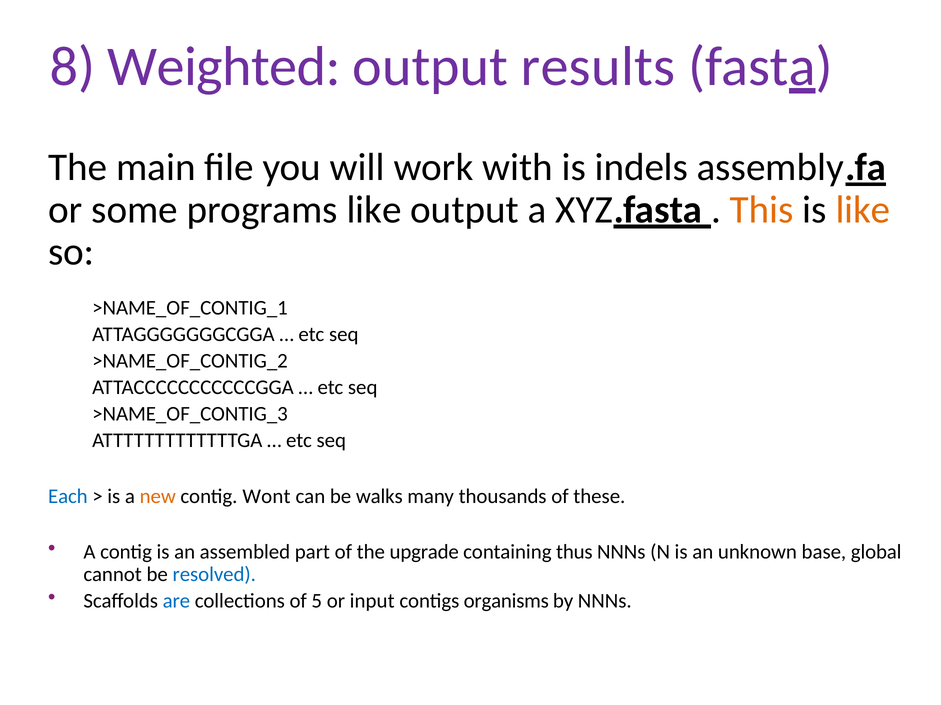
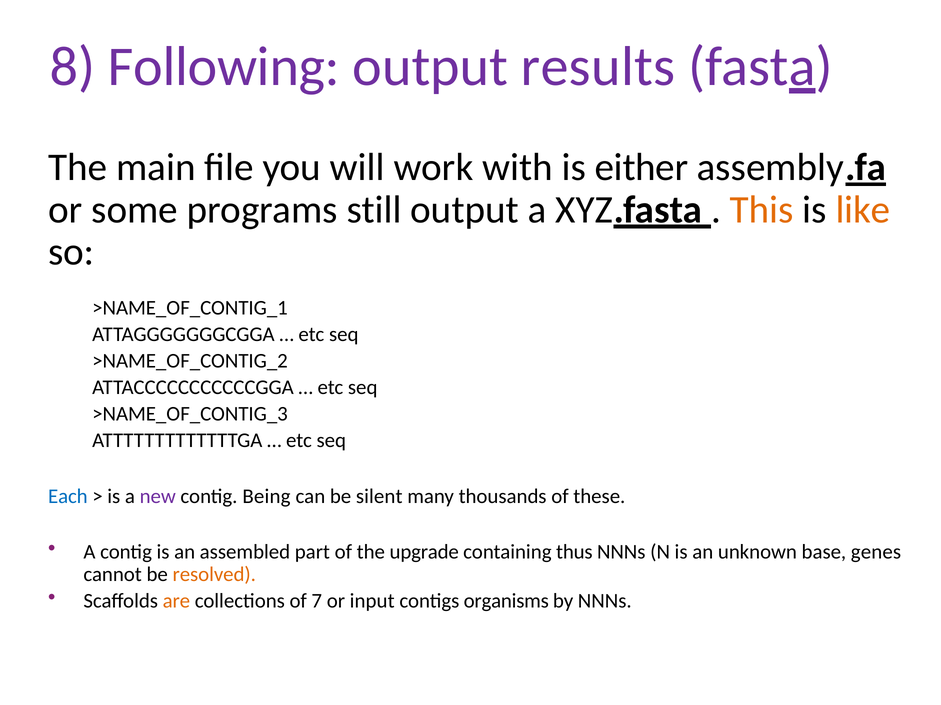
Weighted: Weighted -> Following (224, 67)
indels: indels -> either (642, 168)
programs like: like -> still (374, 210)
new colour: orange -> purple (158, 497)
Wont: Wont -> Being (266, 497)
walks: walks -> silent (379, 497)
global: global -> genes (876, 552)
resolved colour: blue -> orange (214, 575)
are colour: blue -> orange (176, 601)
5: 5 -> 7 (317, 601)
